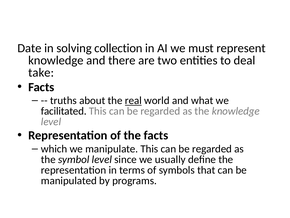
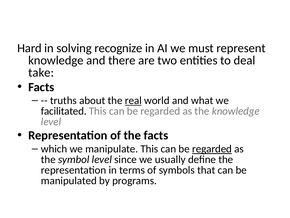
Date: Date -> Hard (29, 48)
collection: collection -> recognize (118, 48)
regarded underline: none -> present (212, 149)
